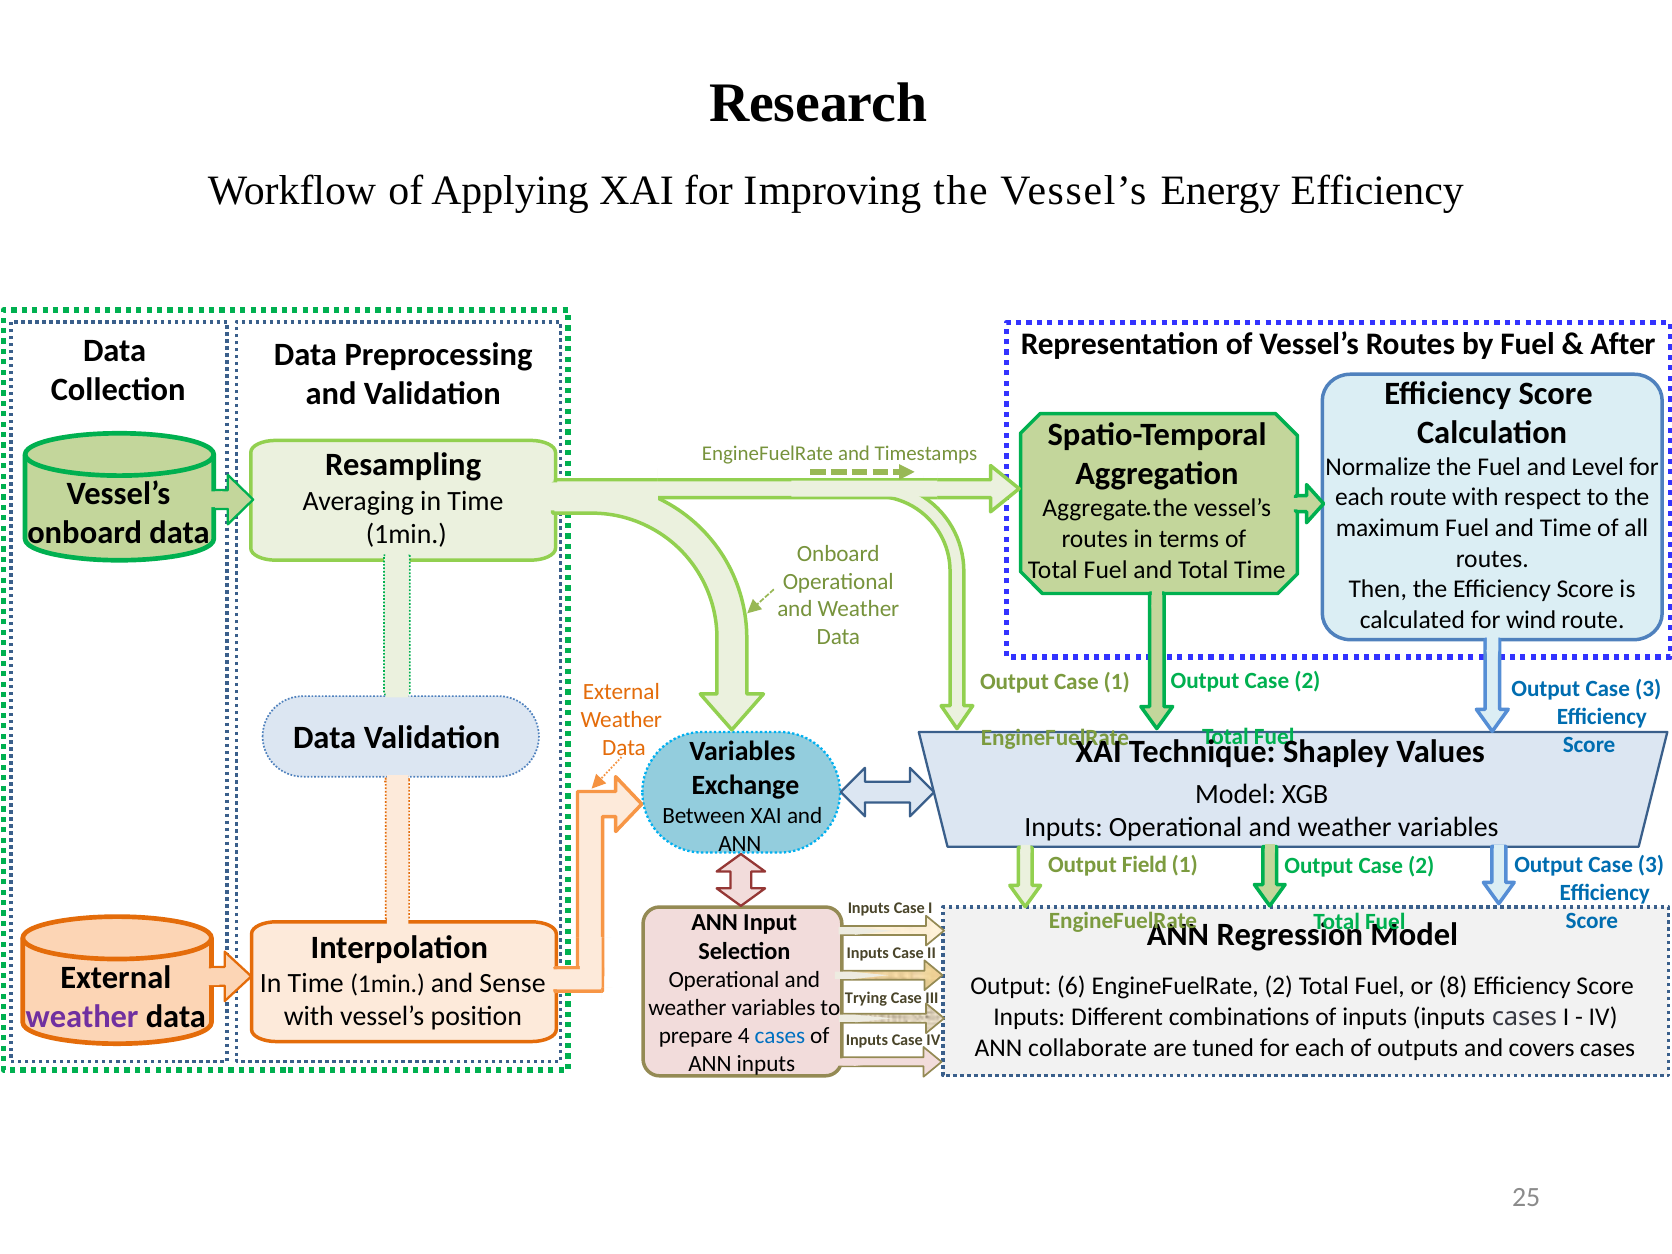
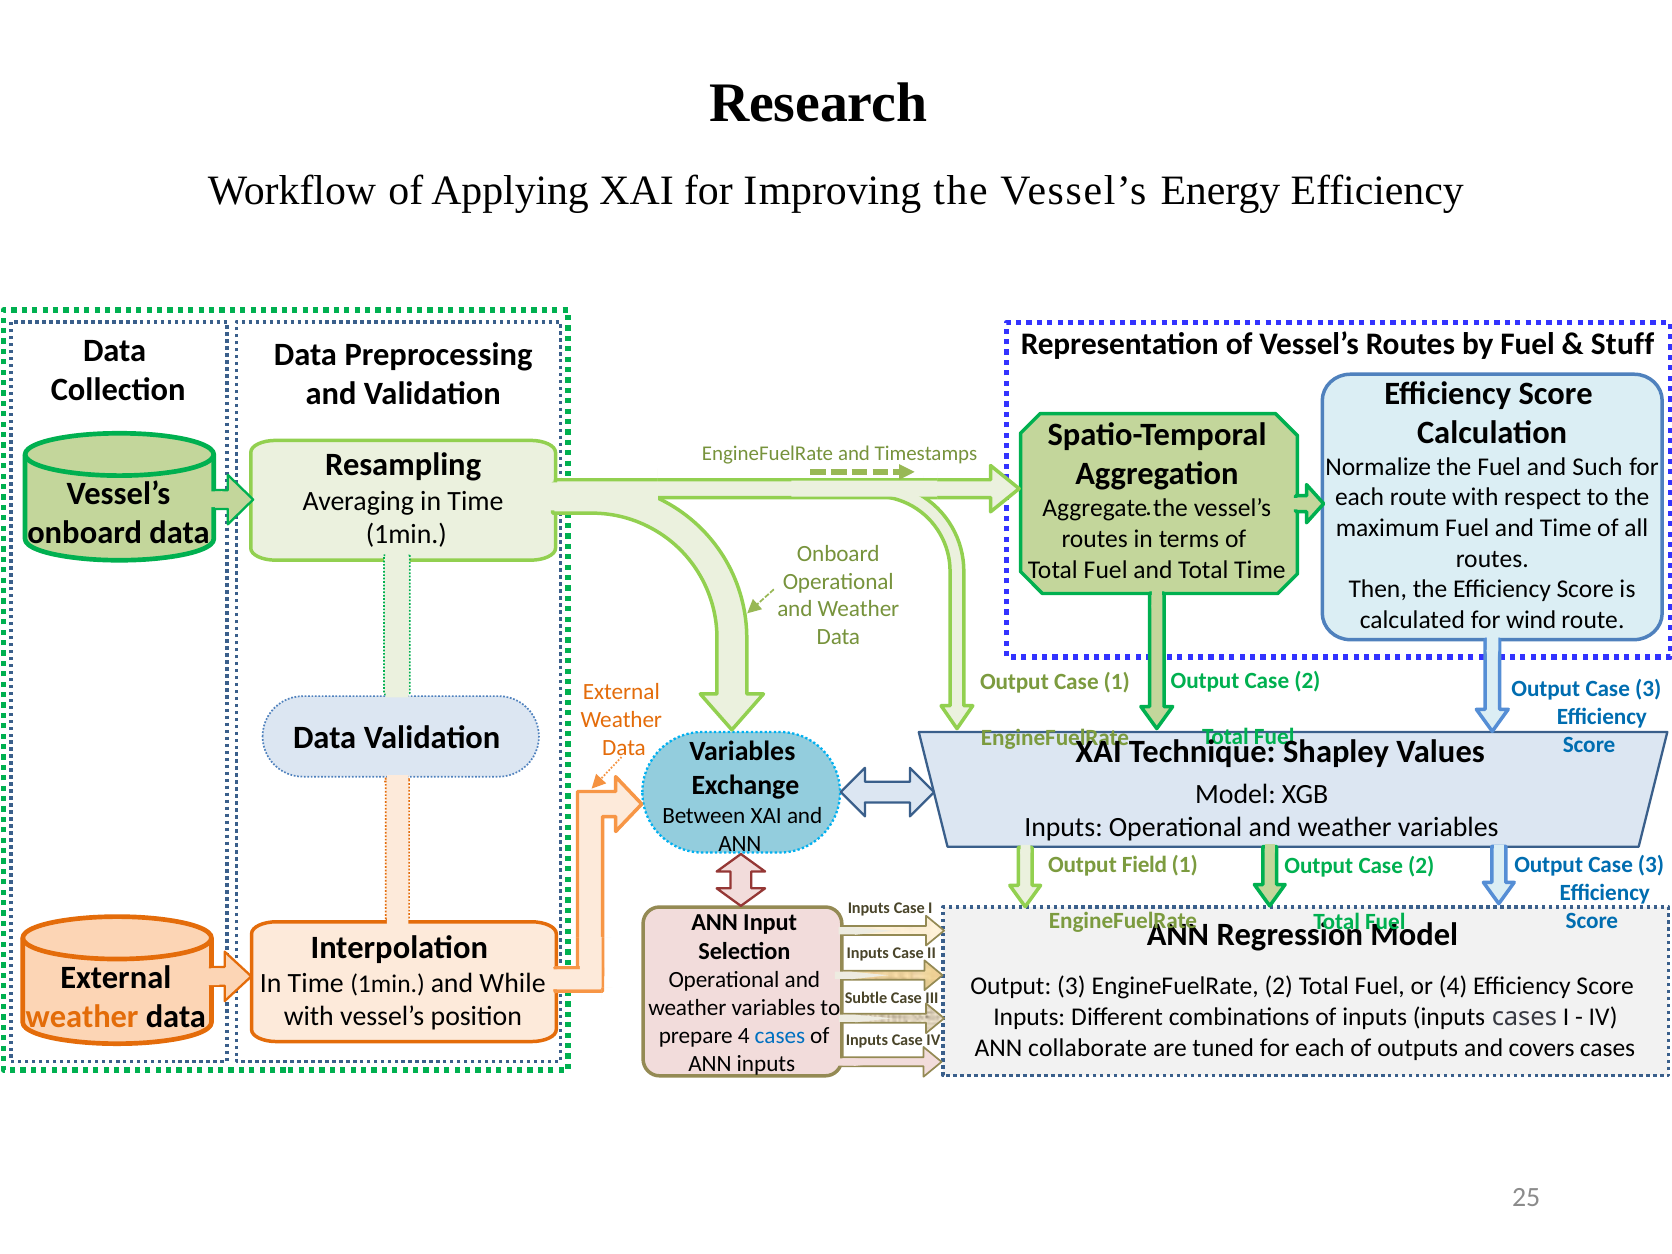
After: After -> Stuff (1623, 344)
Level: Level -> Such (1597, 467)
Sense: Sense -> While (513, 983)
Output 6: 6 -> 3 (1071, 986)
or 8: 8 -> 4 (1453, 986)
Trying: Trying -> Subtle (866, 998)
weather colour: purple -> orange (82, 1016)
